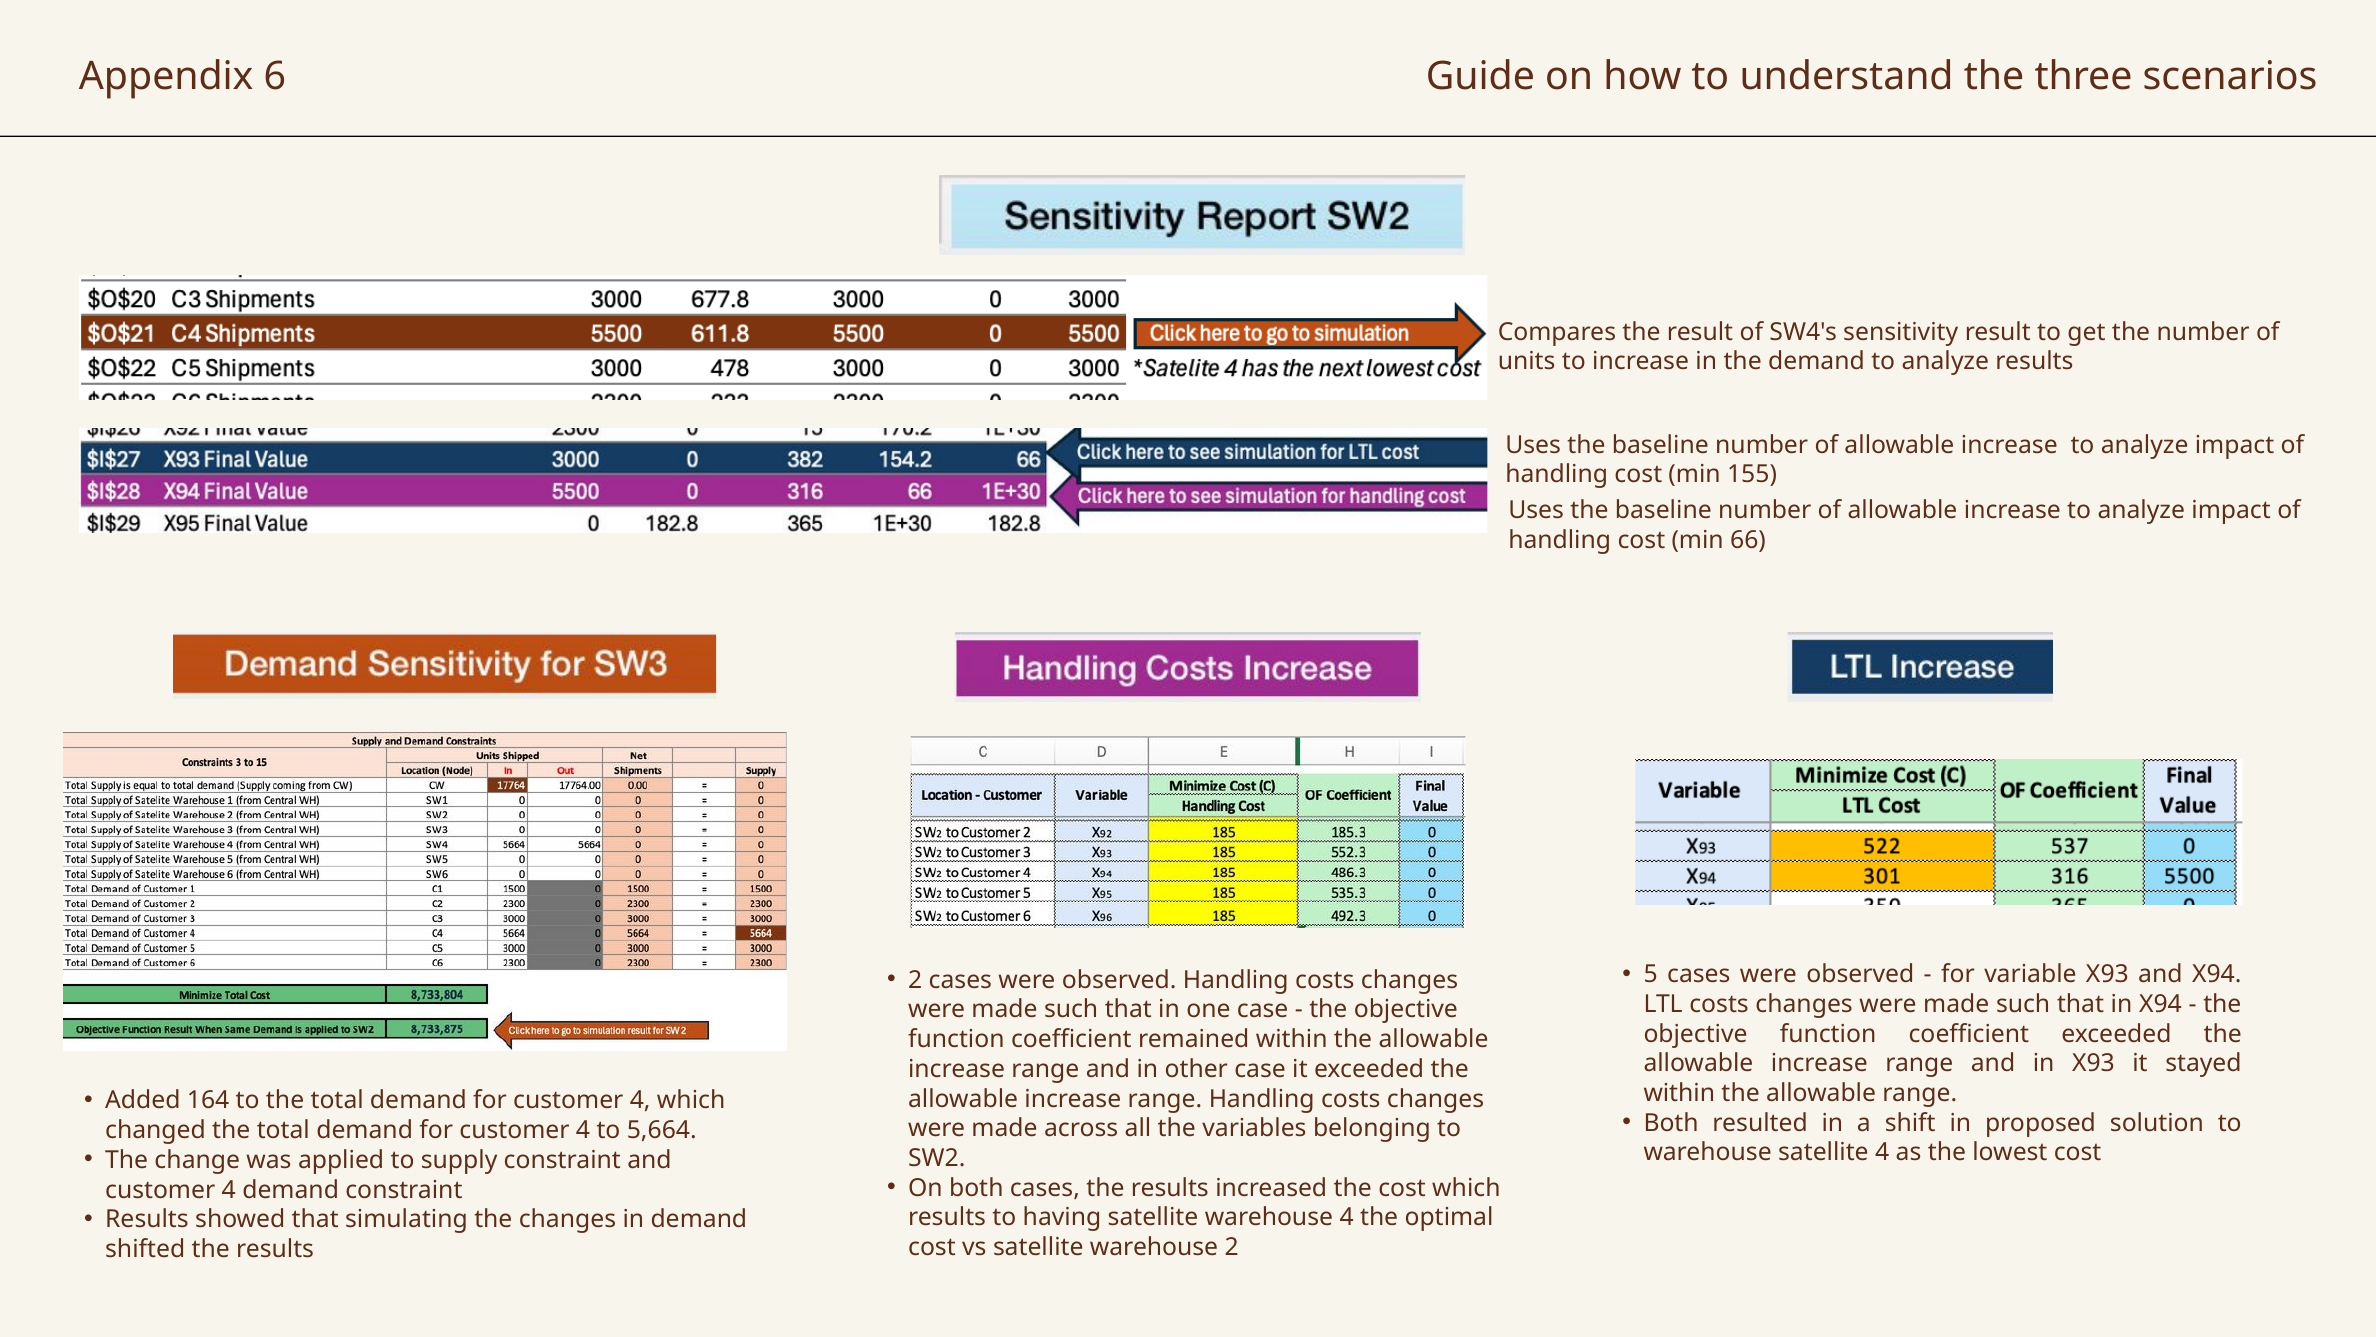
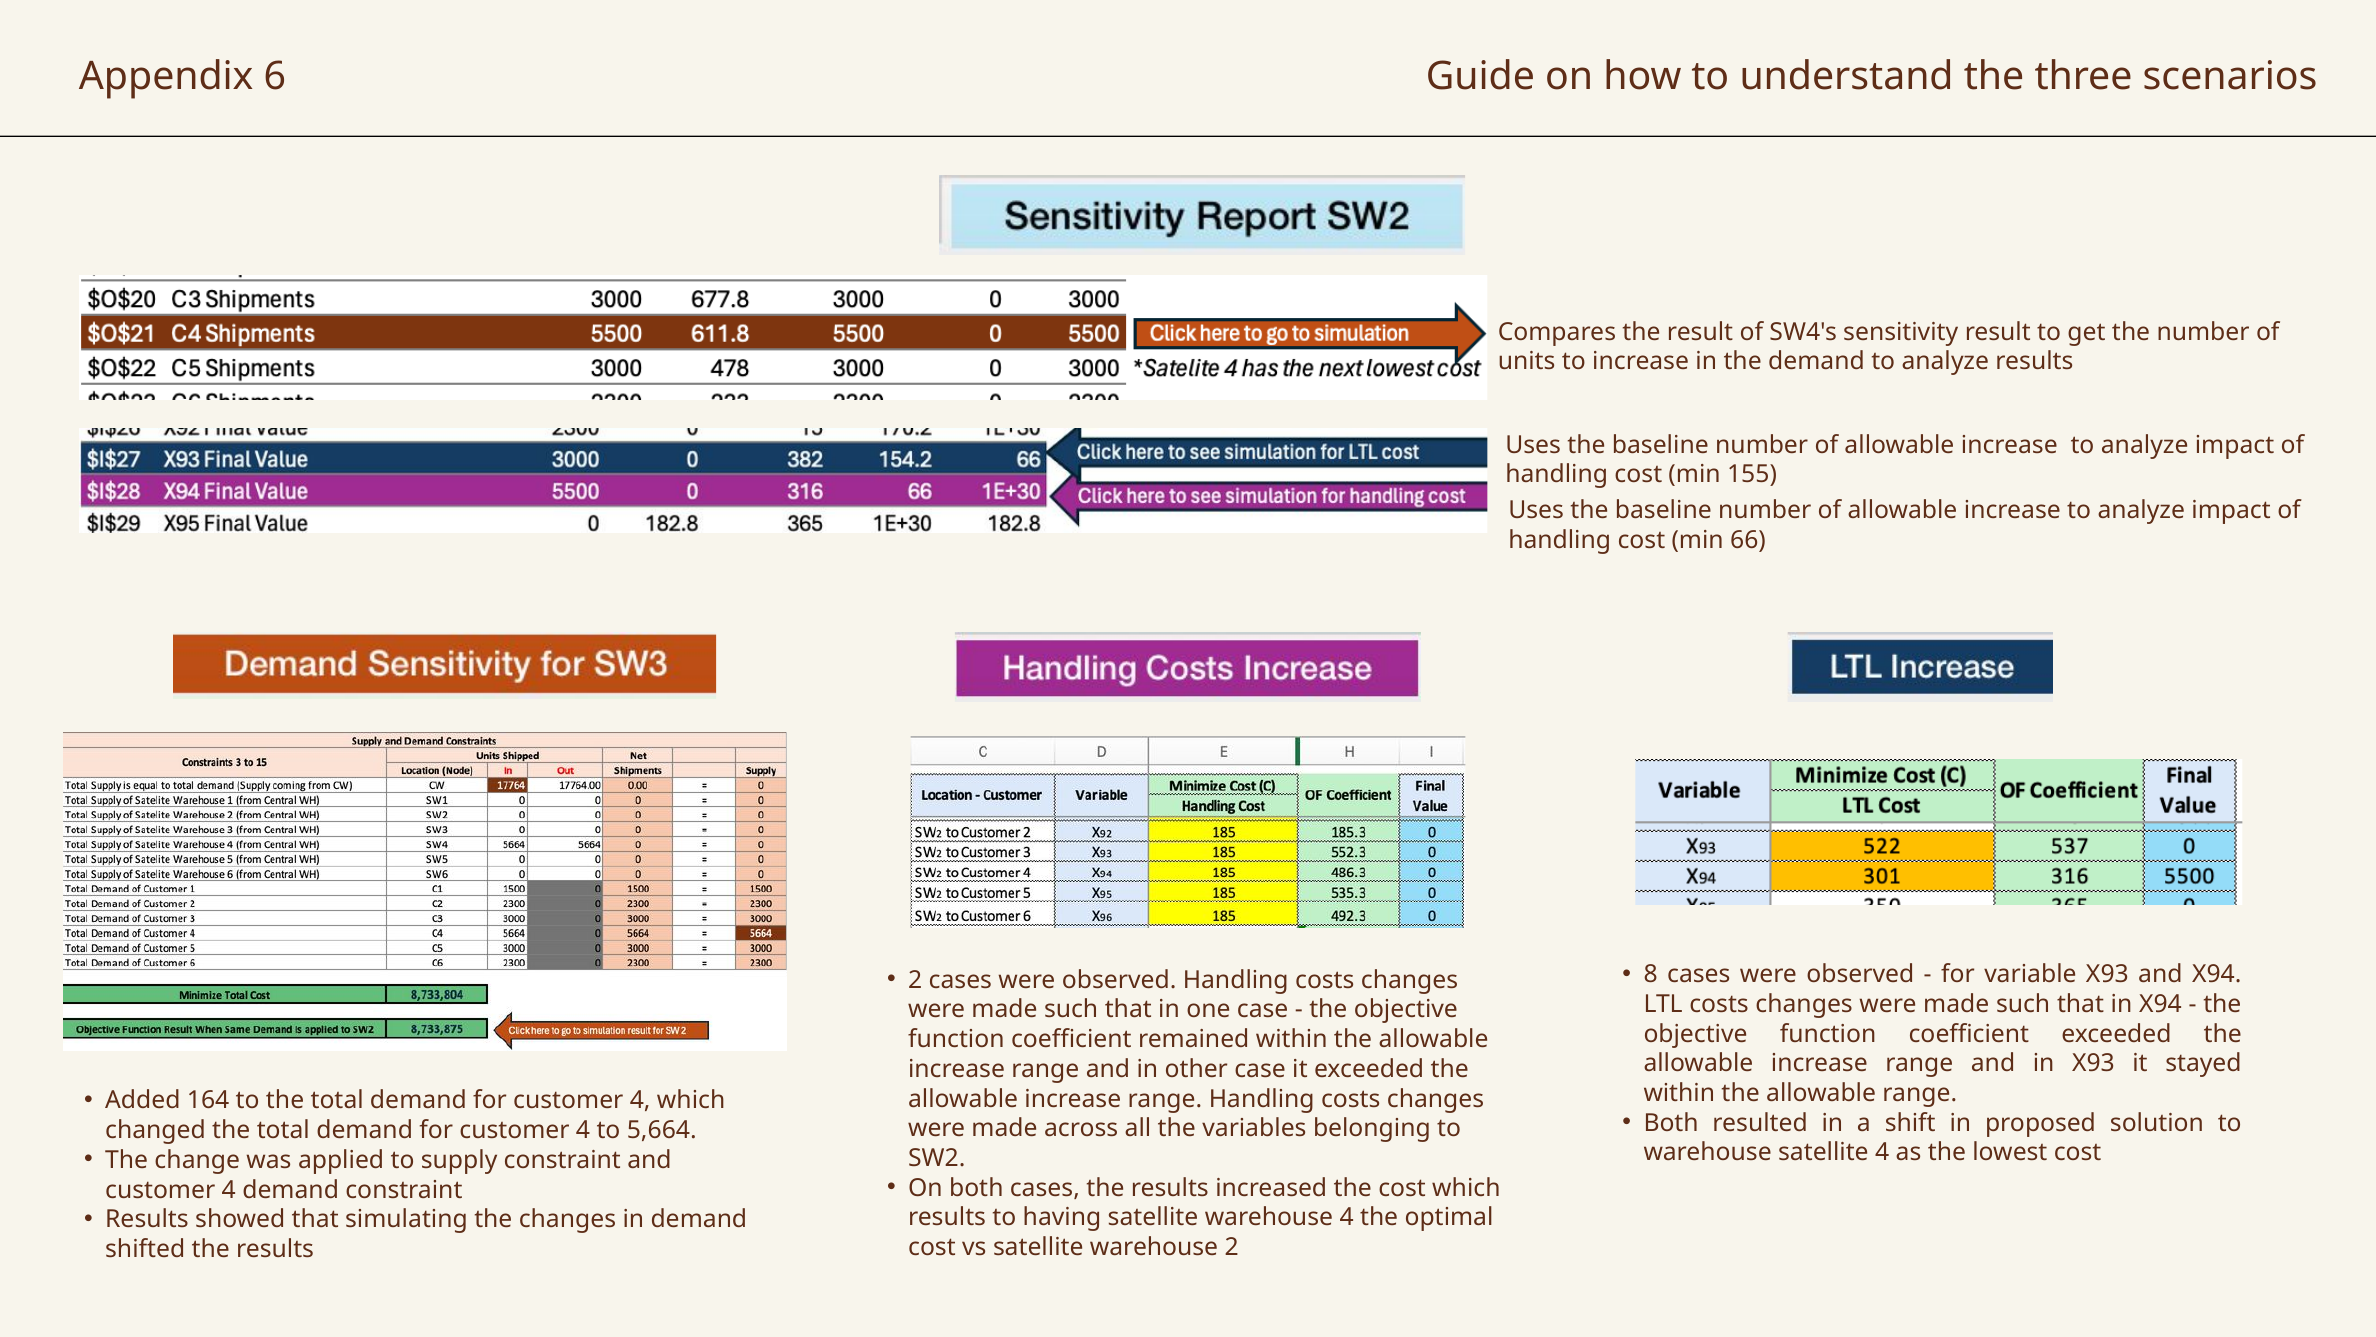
5: 5 -> 8 (1651, 974)
